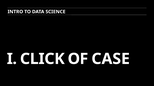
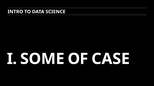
CLICK: CLICK -> SOME (42, 59)
